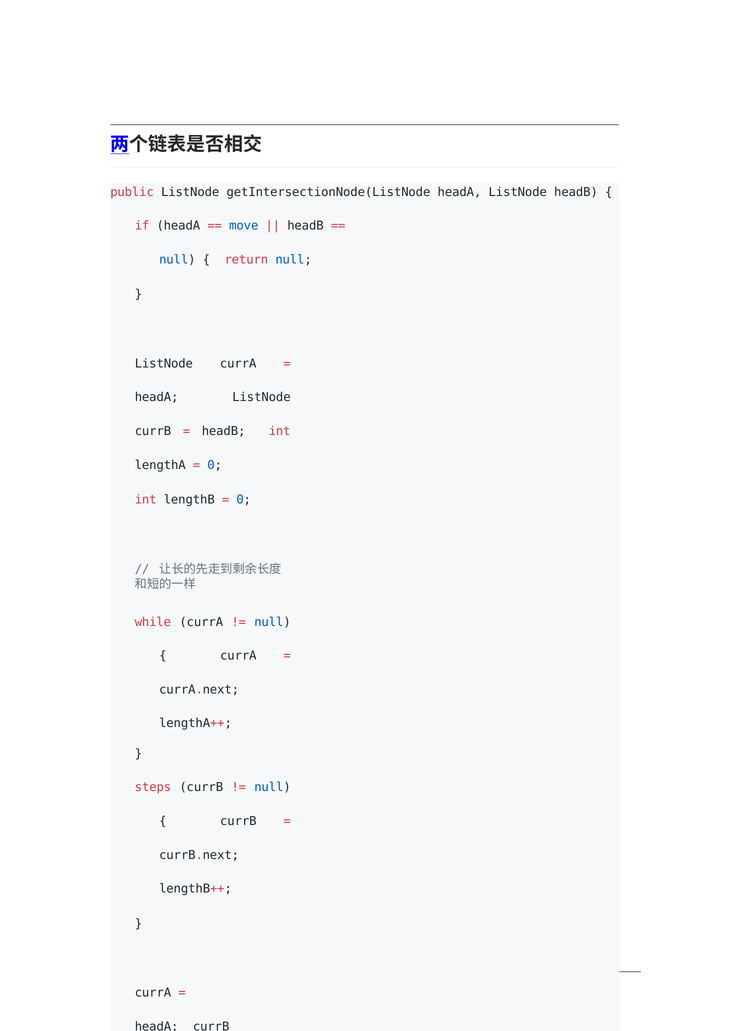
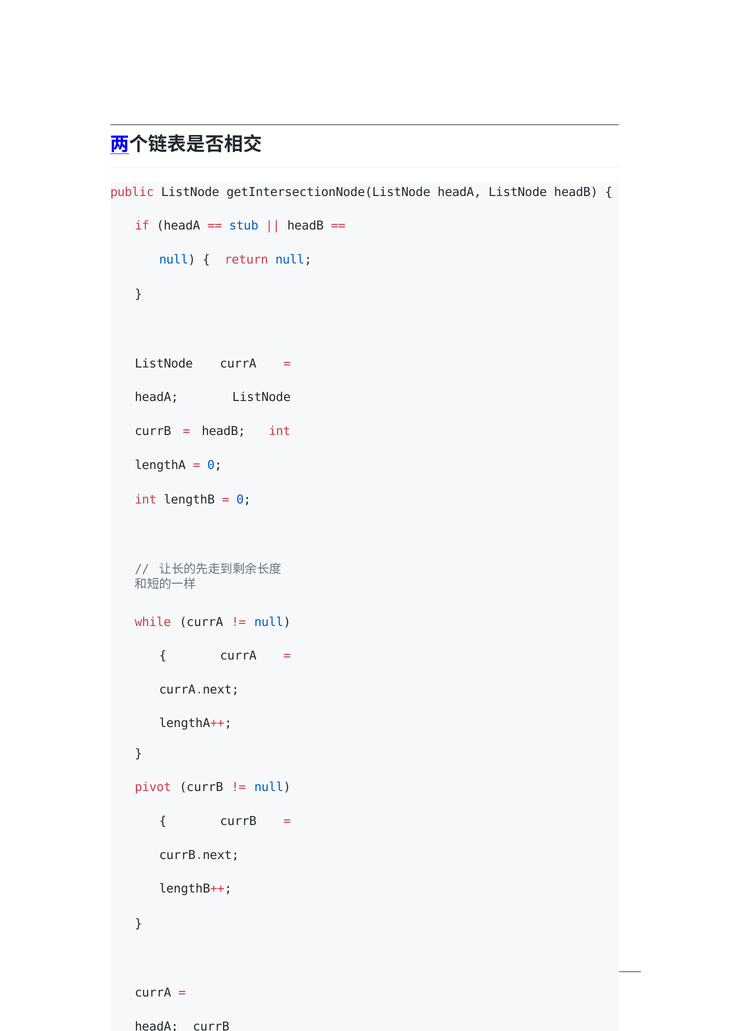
move: move -> stub (244, 226)
steps: steps -> pivot (153, 788)
